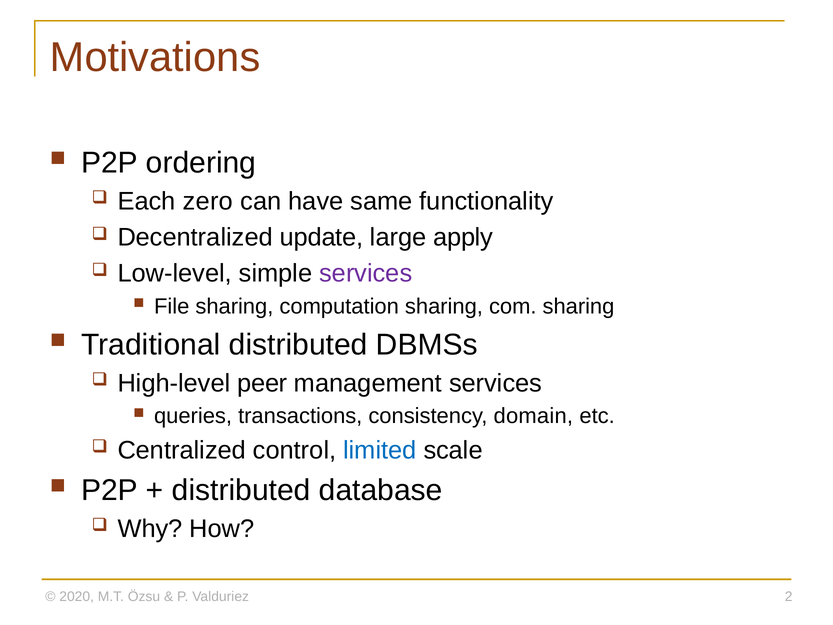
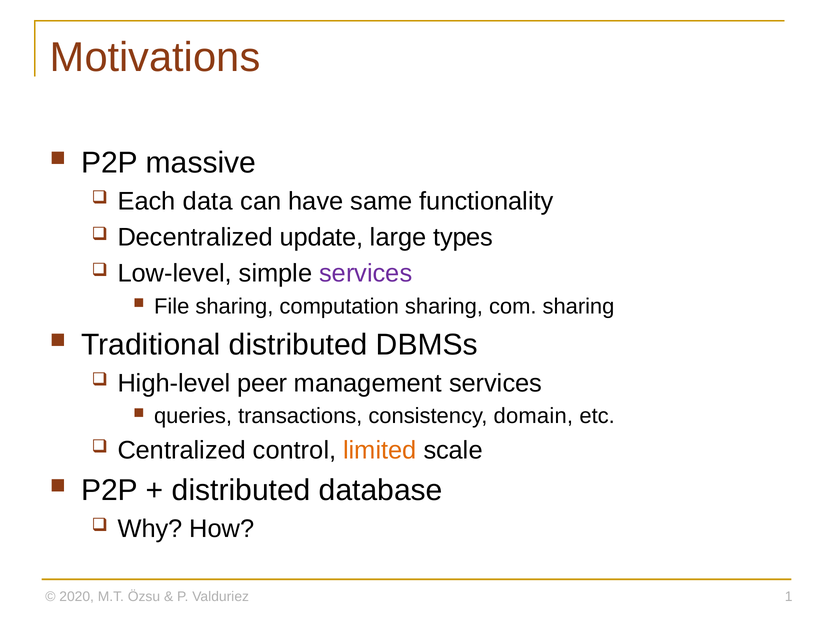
ordering: ordering -> massive (201, 163)
zero: zero -> data (208, 201)
apply: apply -> types (463, 237)
limited colour: blue -> orange (380, 450)
2: 2 -> 1 (789, 597)
